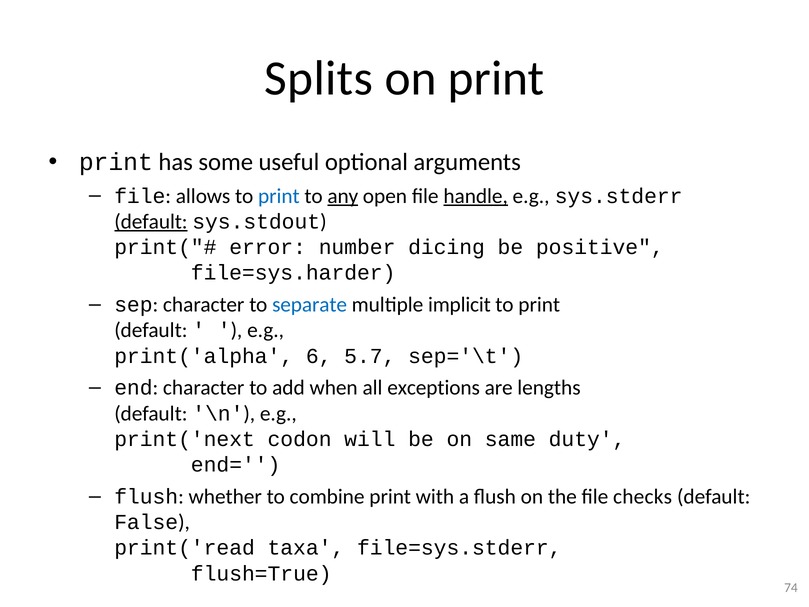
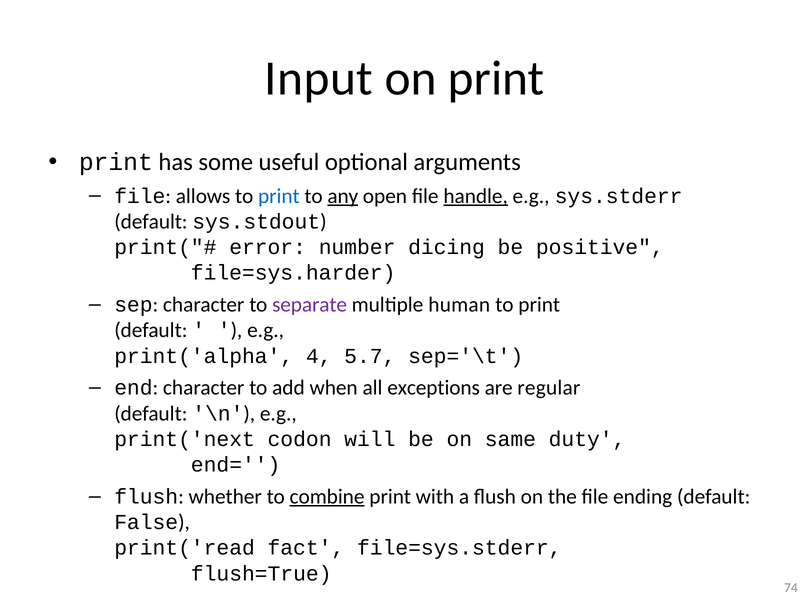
Splits: Splits -> Input (319, 78)
default underline: present -> none (151, 221)
separate colour: blue -> purple (310, 305)
implicit: implicit -> human (459, 305)
6: 6 -> 4 (319, 356)
lengths: lengths -> regular (549, 388)
combine underline: none -> present (327, 496)
checks: checks -> ending (643, 496)
taxa: taxa -> fact (306, 548)
